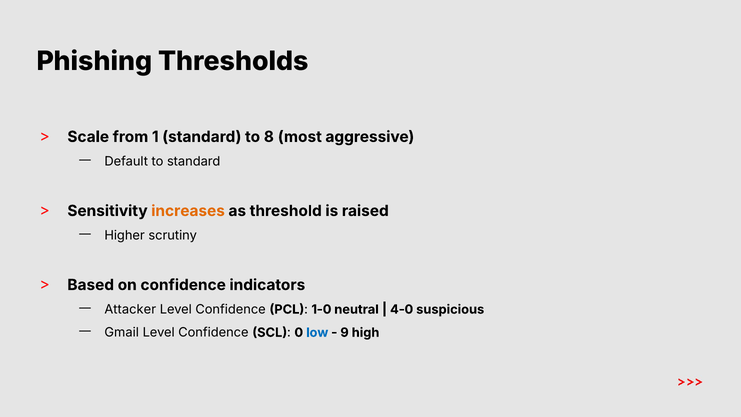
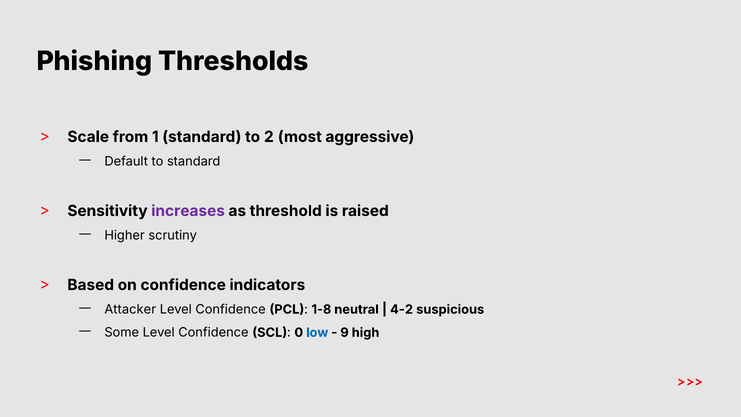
8: 8 -> 2 (269, 137)
increases colour: orange -> purple (188, 211)
1-0: 1-0 -> 1-8 (321, 309)
4-0: 4-0 -> 4-2 (402, 309)
Gmail: Gmail -> Some (122, 332)
